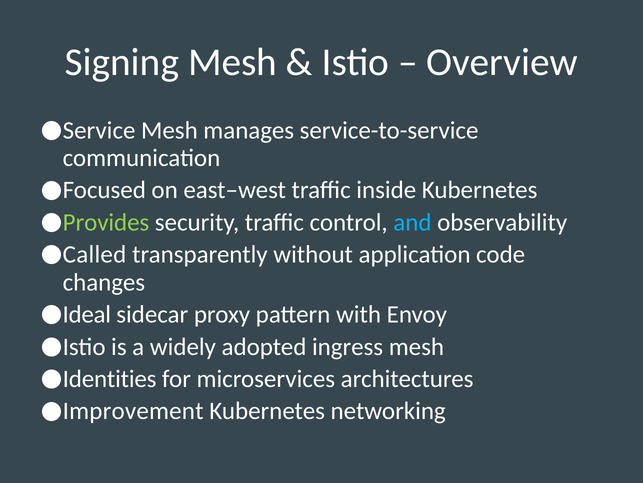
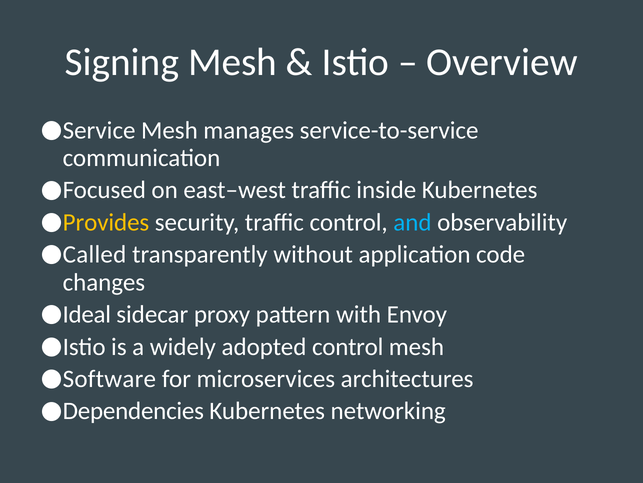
Provides colour: light green -> yellow (106, 222)
adopted ingress: ingress -> control (348, 346)
Identities: Identities -> Software (109, 378)
Improvement: Improvement -> Dependencies (133, 411)
